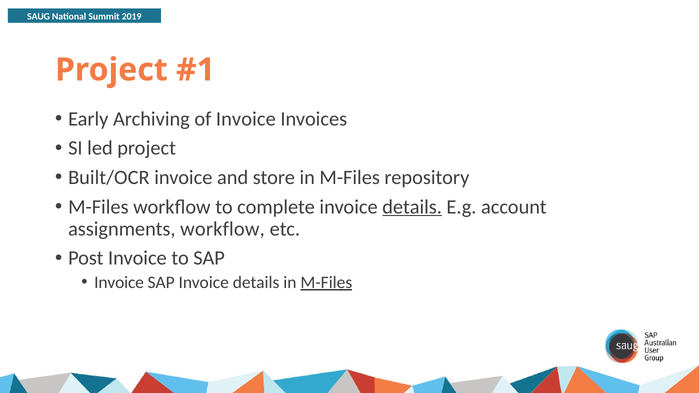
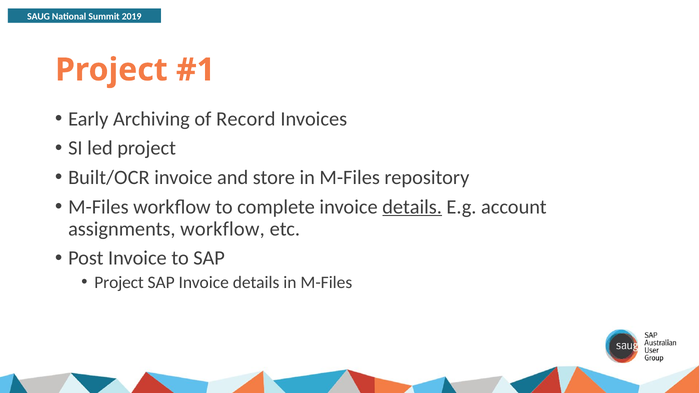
of Invoice: Invoice -> Record (246, 119)
Invoice: Invoice -> Project (119, 282)
M-Files underline: present -> none (326, 282)
